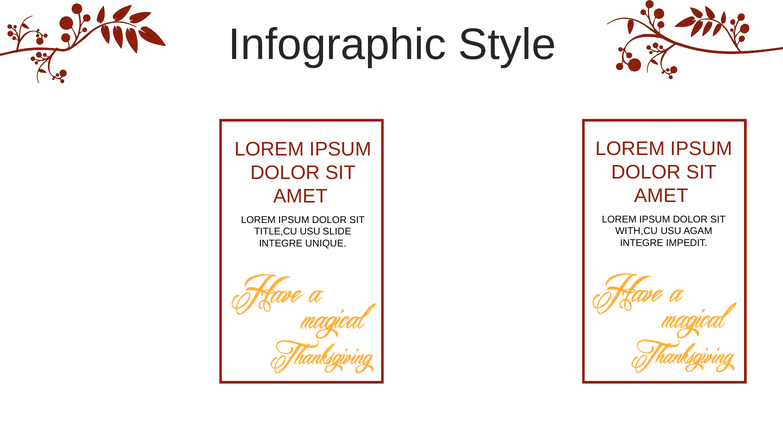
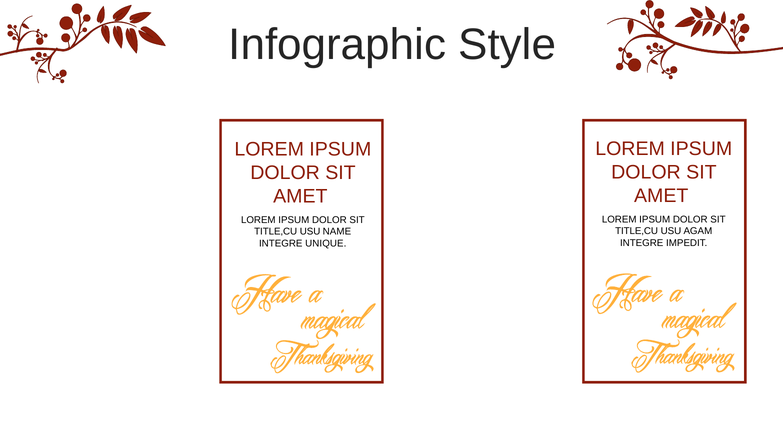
WITH,CU: WITH,CU -> TITLE,CU (637, 231)
SLIDE: SLIDE -> NAME (337, 231)
